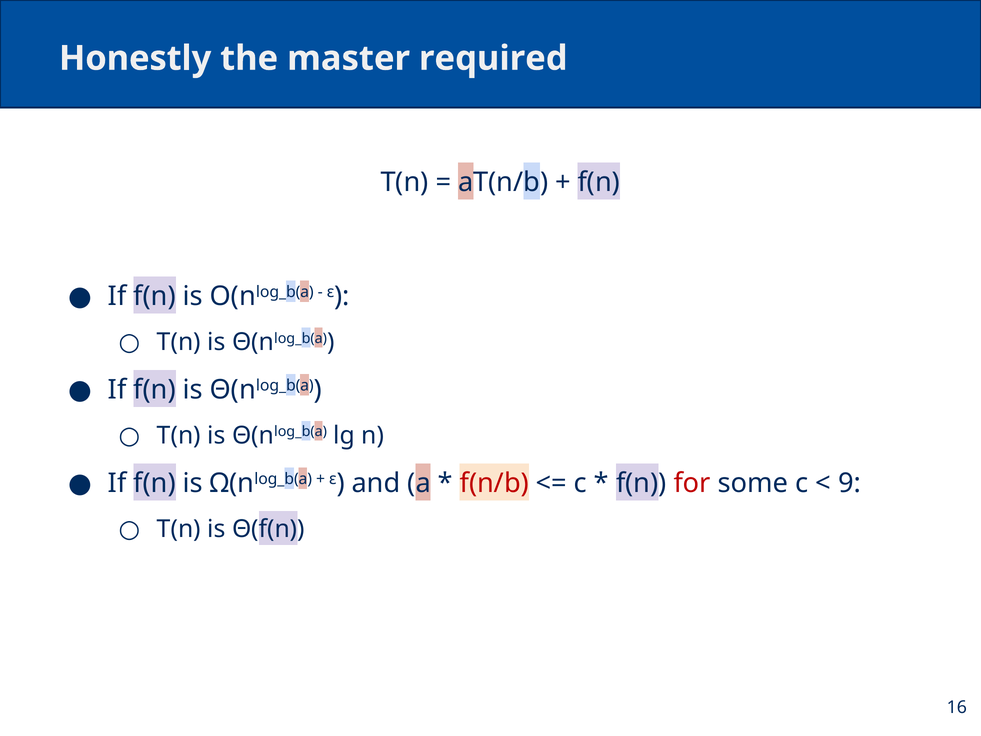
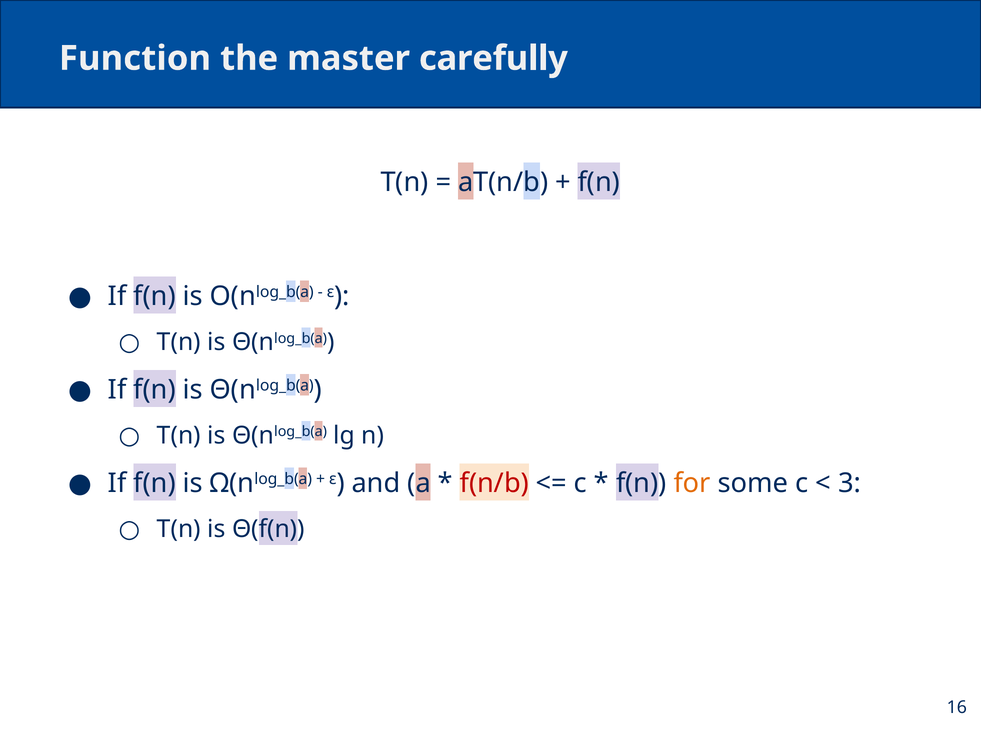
Honestly: Honestly -> Function (135, 58)
required: required -> carefully (493, 58)
for colour: red -> orange (692, 484)
9: 9 -> 3 (850, 484)
